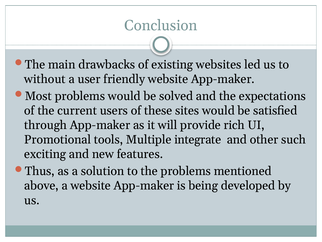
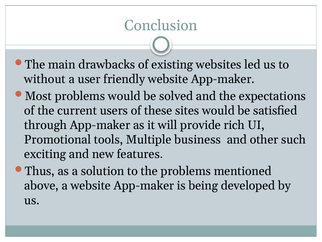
integrate: integrate -> business (198, 139)
